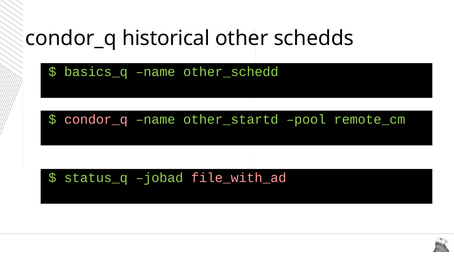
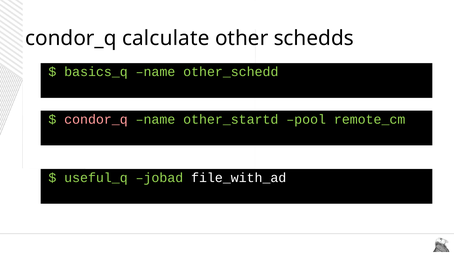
historical: historical -> calculate (166, 38)
status_q: status_q -> useful_q (96, 177)
file_with_ad colour: pink -> white (239, 177)
